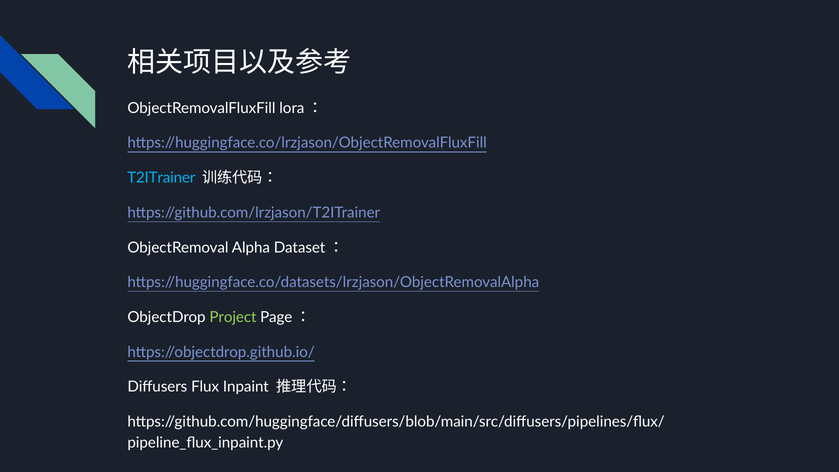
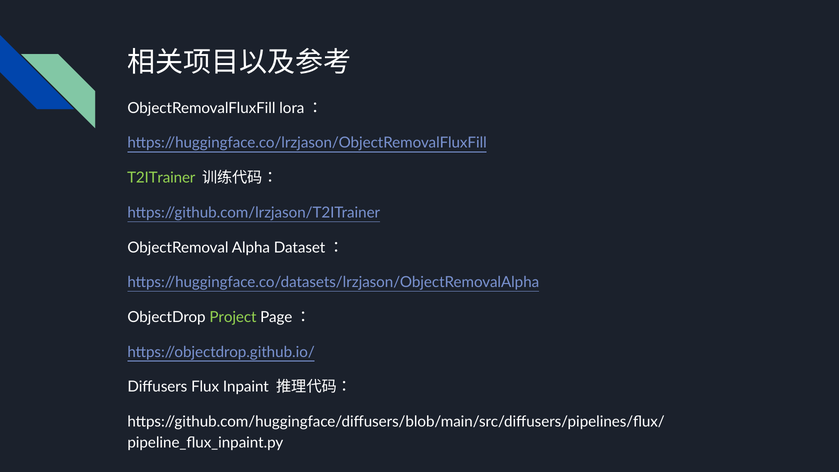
T2ITrainer colour: light blue -> light green (161, 178)
